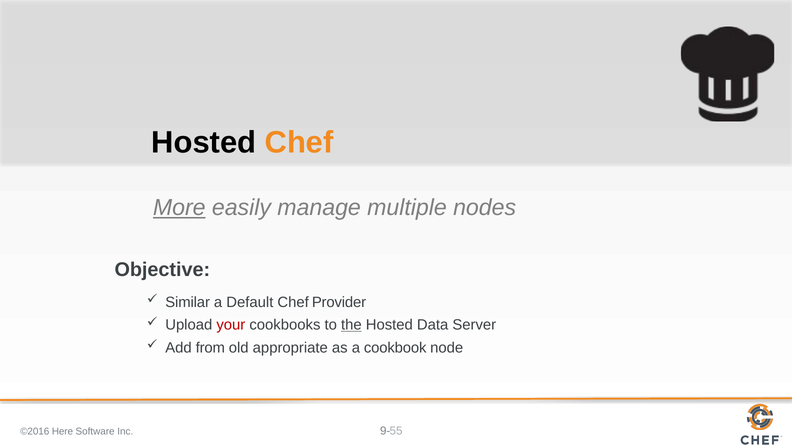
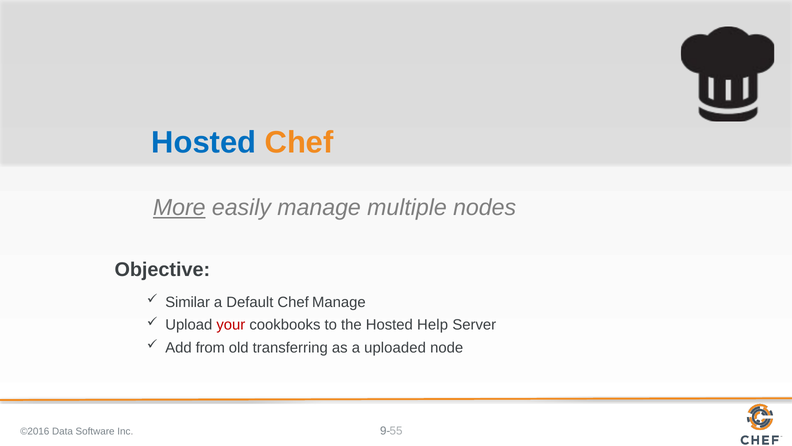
Hosted colour: black -> blue (204, 143)
Chef Provider: Provider -> Manage (339, 302)
the underline: present -> none (351, 325)
Data: Data -> Help (433, 325)
appropriate: appropriate -> transferring (290, 347)
cookbook: cookbook -> uploaded (395, 347)
Here: Here -> Data (62, 431)
